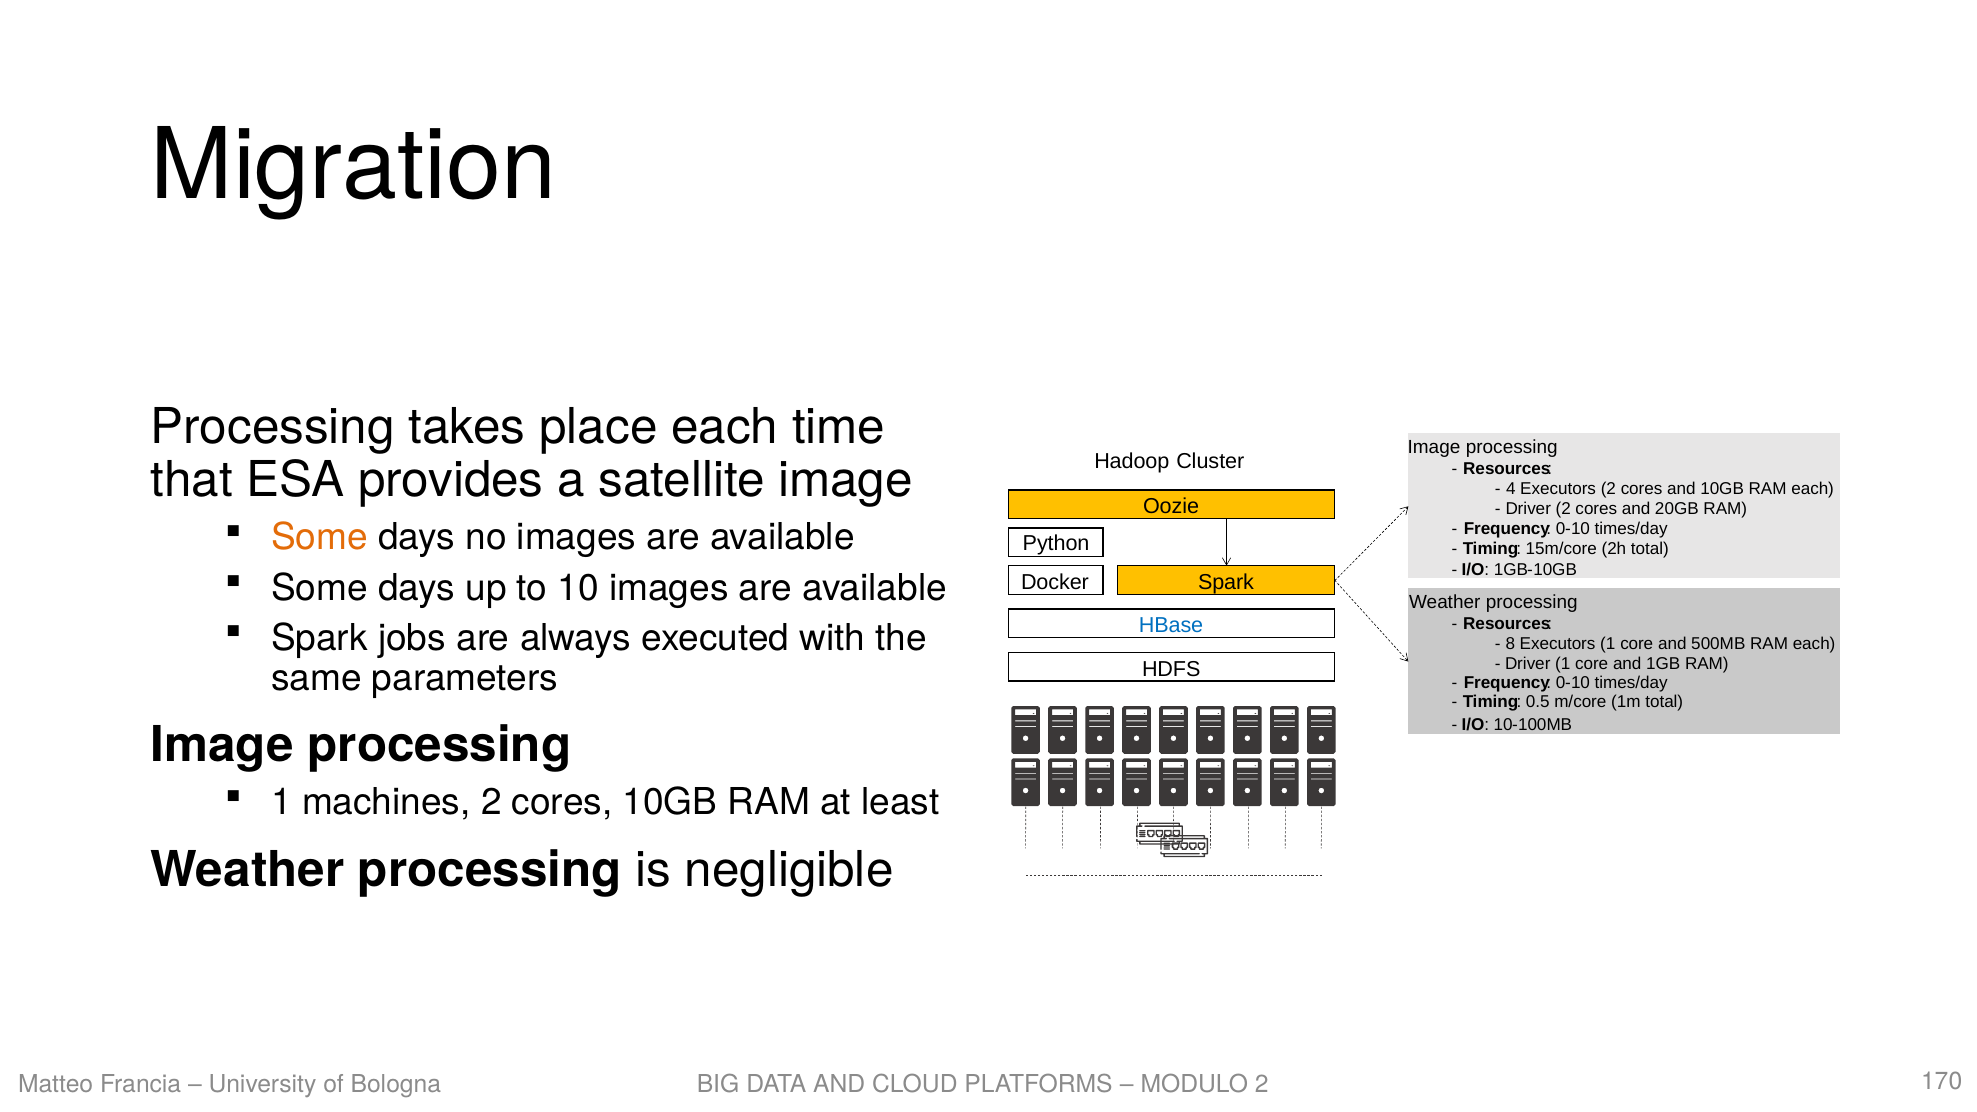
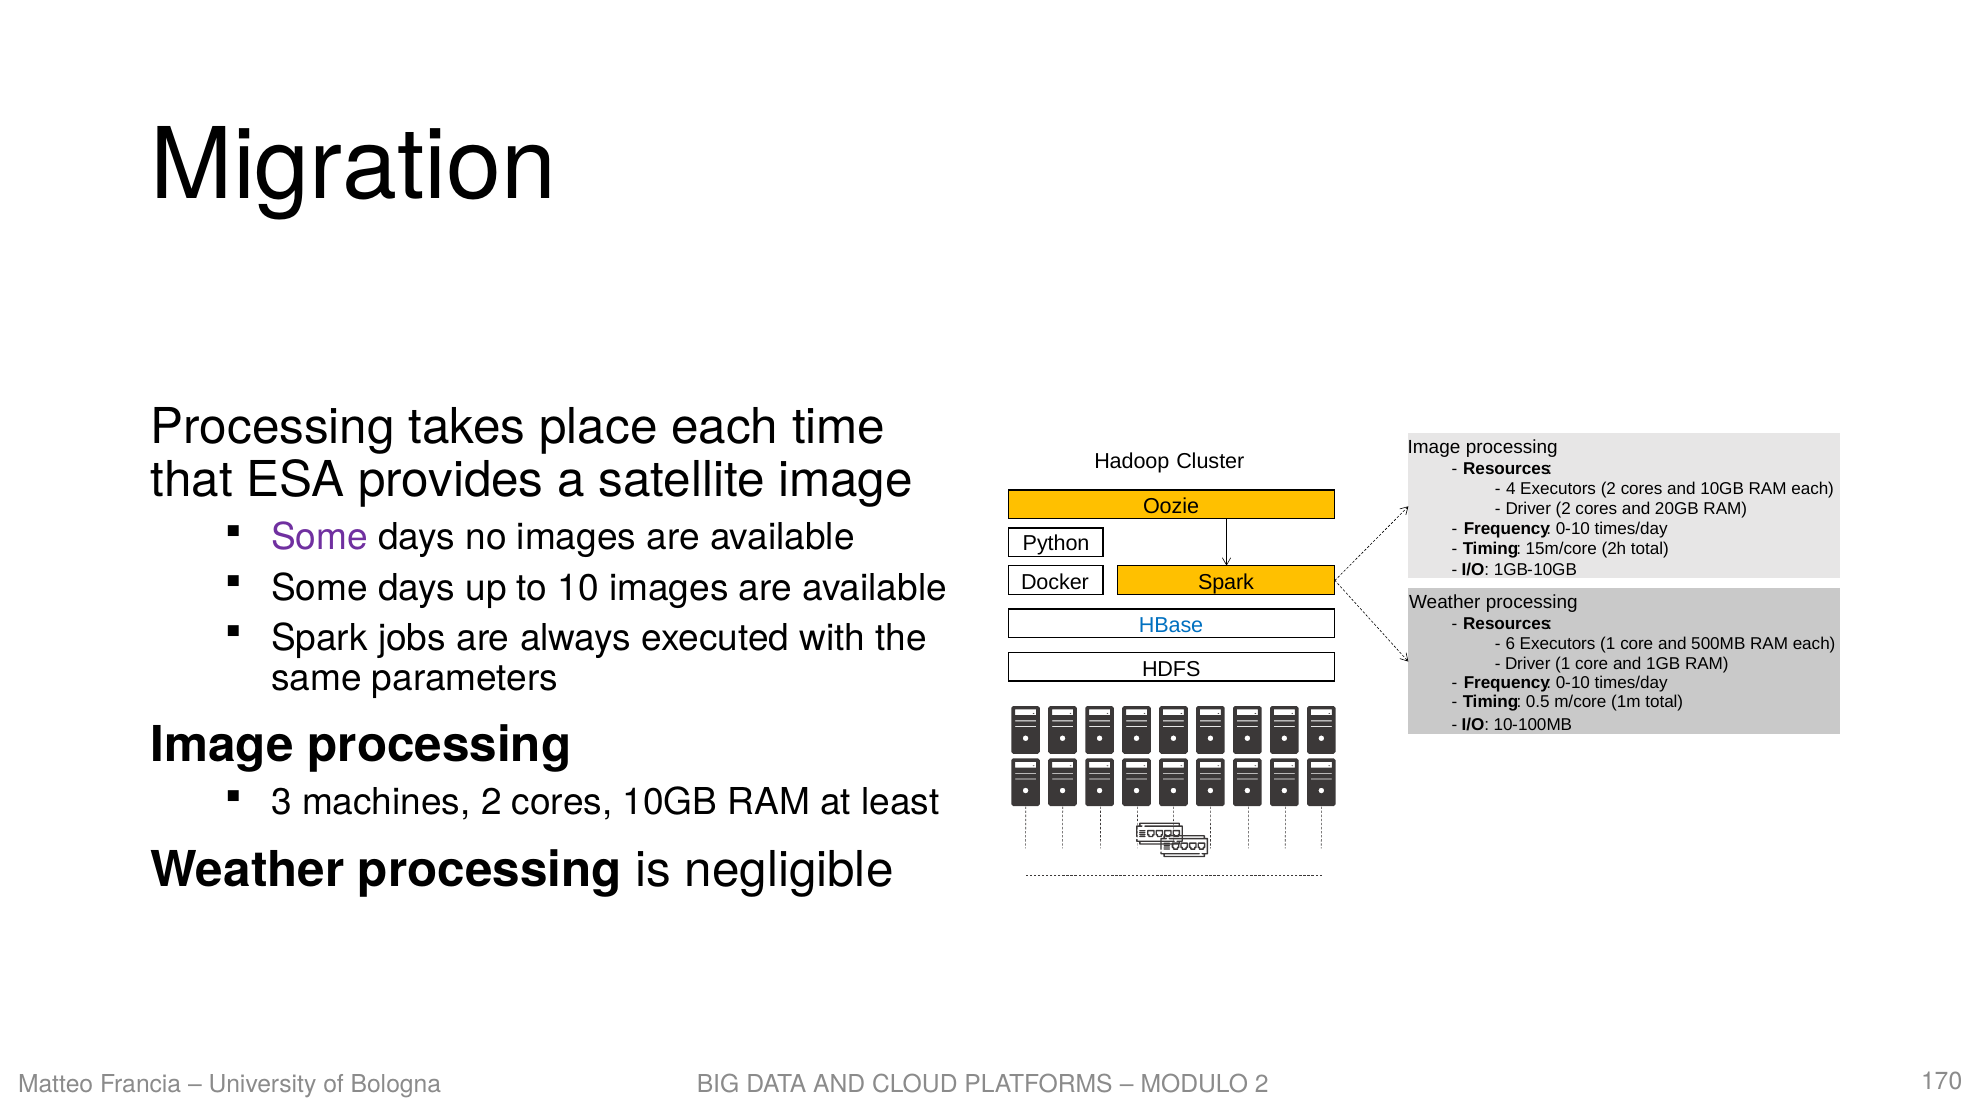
Some colour: orange -> purple (320, 538)
8: 8 -> 6 (1510, 643)
1: 1 -> 3 (282, 803)
